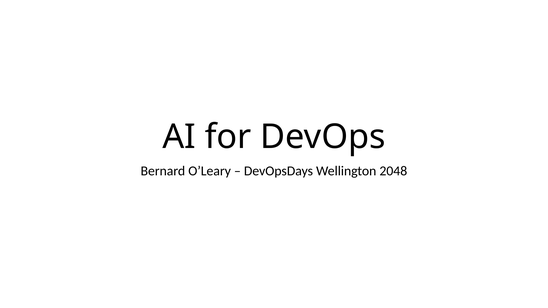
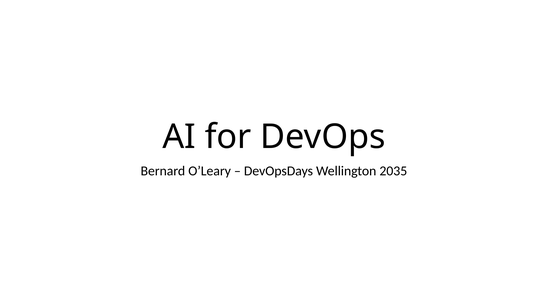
2048: 2048 -> 2035 (393, 171)
